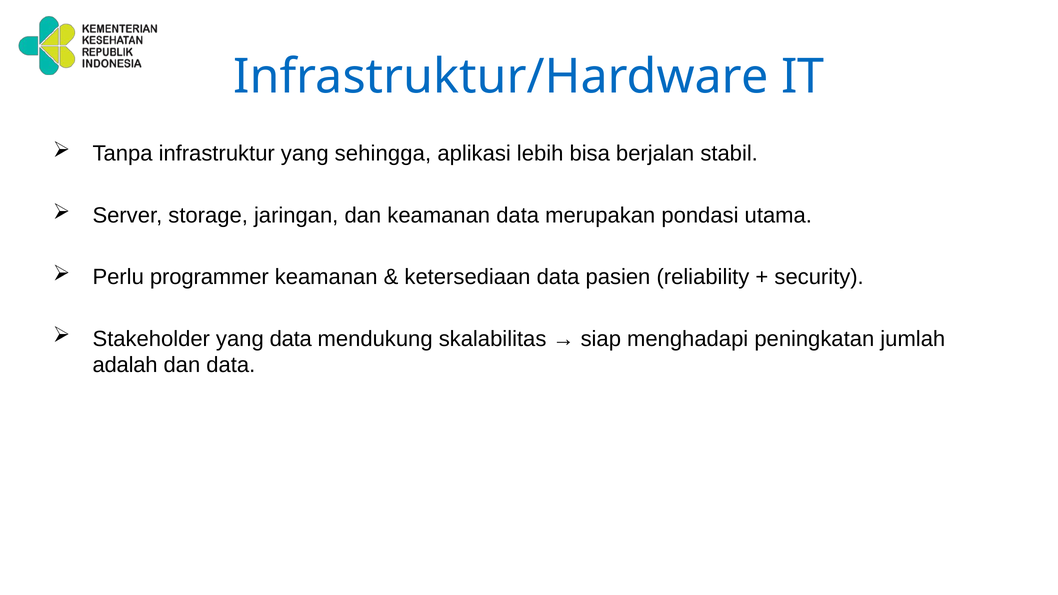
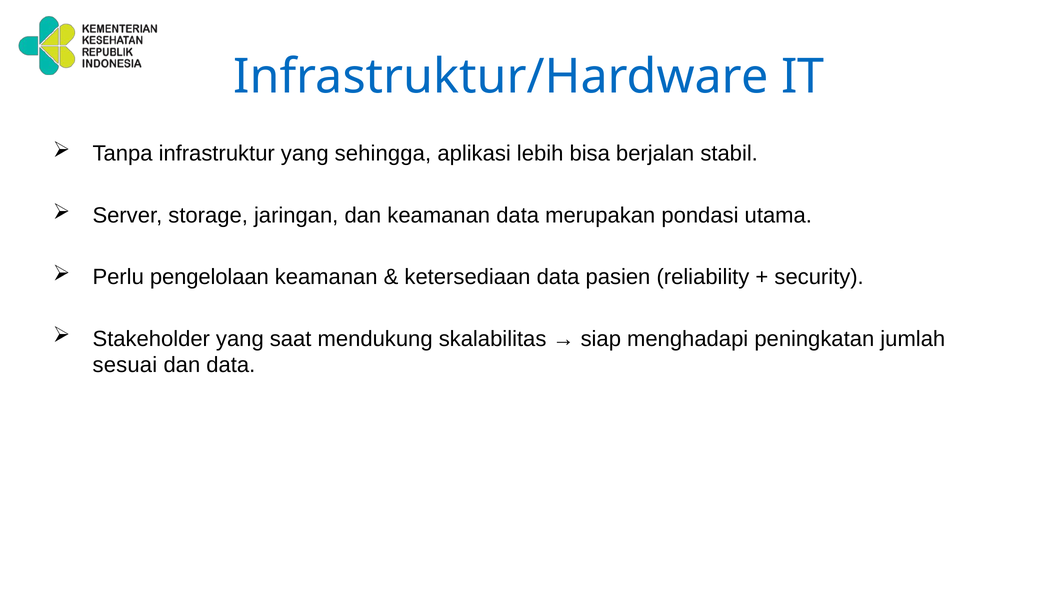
programmer: programmer -> pengelolaan (209, 277)
yang data: data -> saat (291, 339)
adalah: adalah -> sesuai (125, 365)
